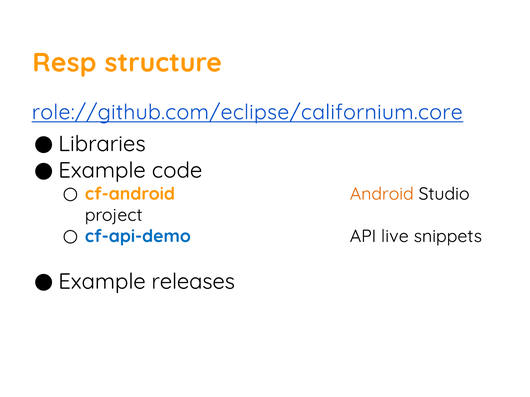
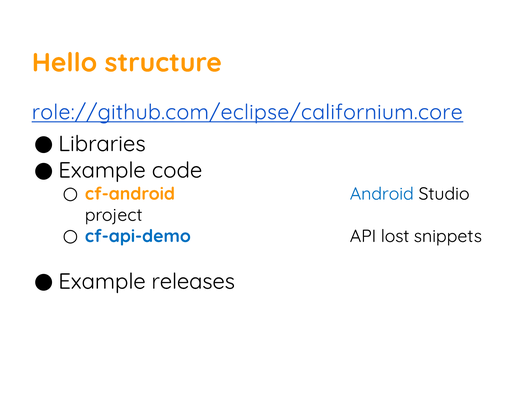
Resp: Resp -> Hello (65, 63)
Android colour: orange -> blue (382, 194)
live: live -> lost (395, 236)
